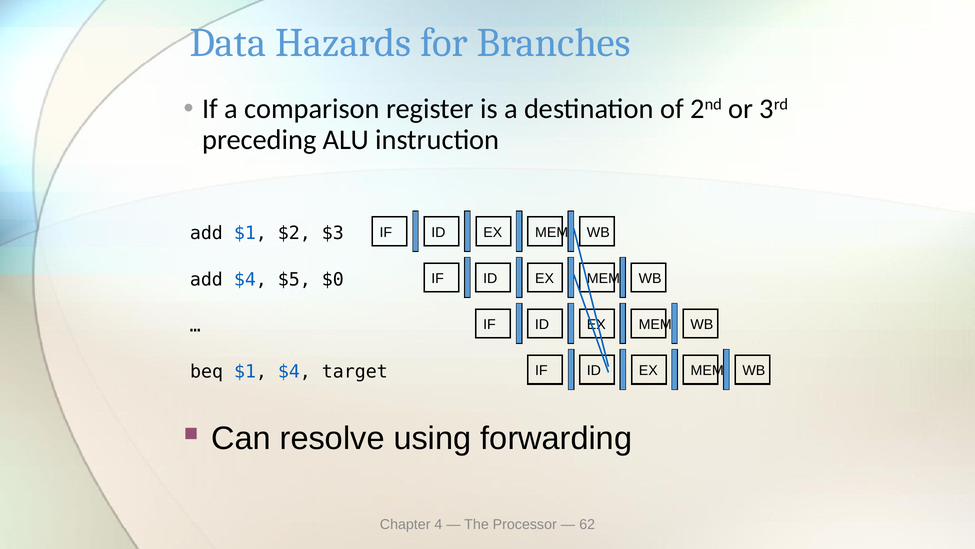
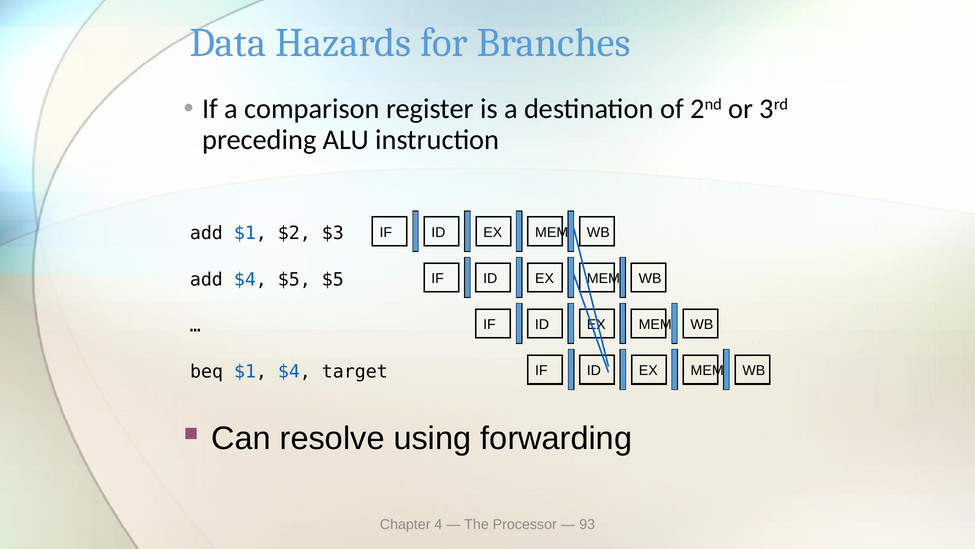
$5 $0: $0 -> $5 (333, 279)
62: 62 -> 93 (587, 524)
